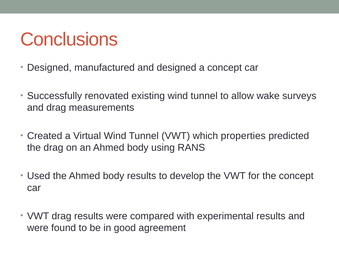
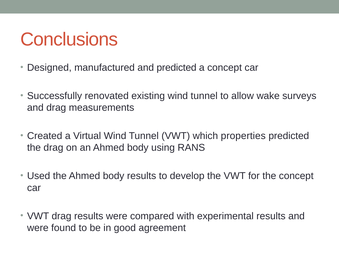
and designed: designed -> predicted (177, 68)
